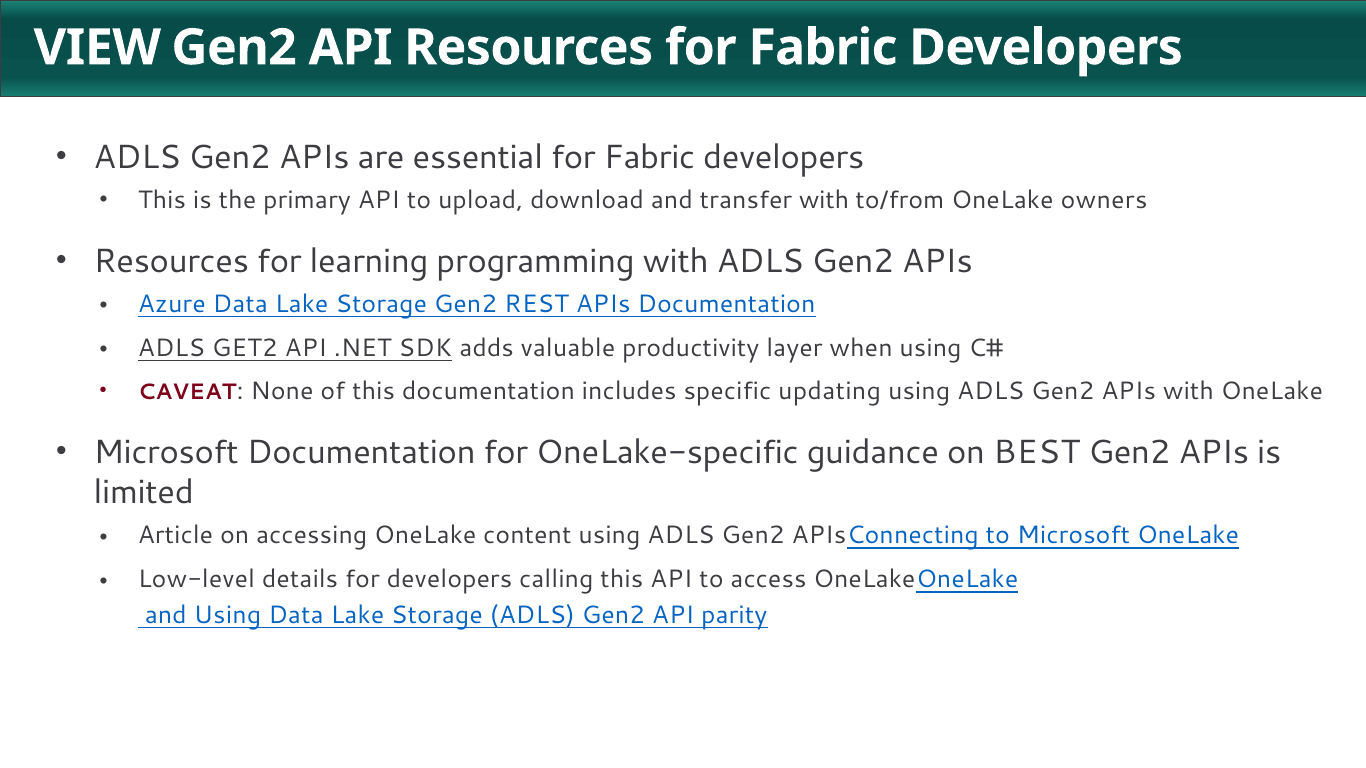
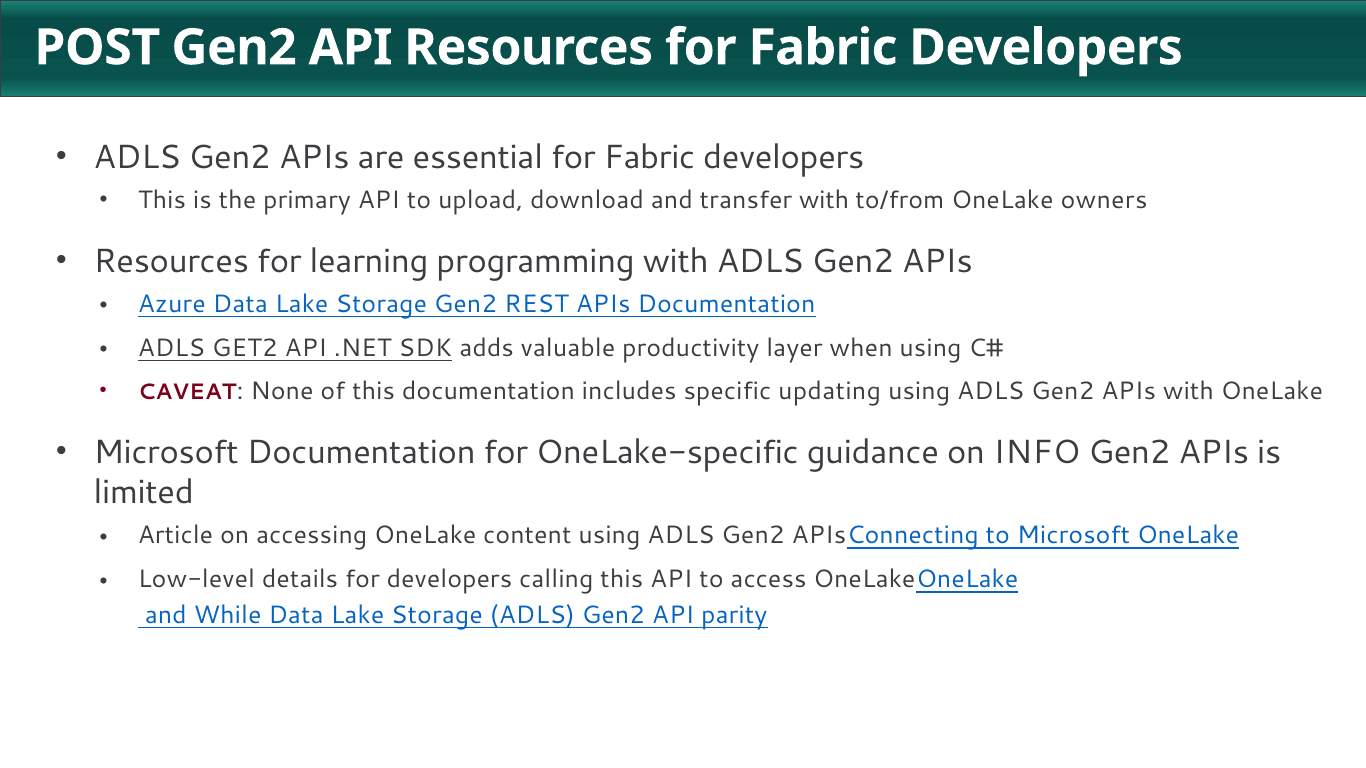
VIEW: VIEW -> POST (97, 48)
BEST: BEST -> INFO (1037, 453)
and Using: Using -> While (228, 615)
